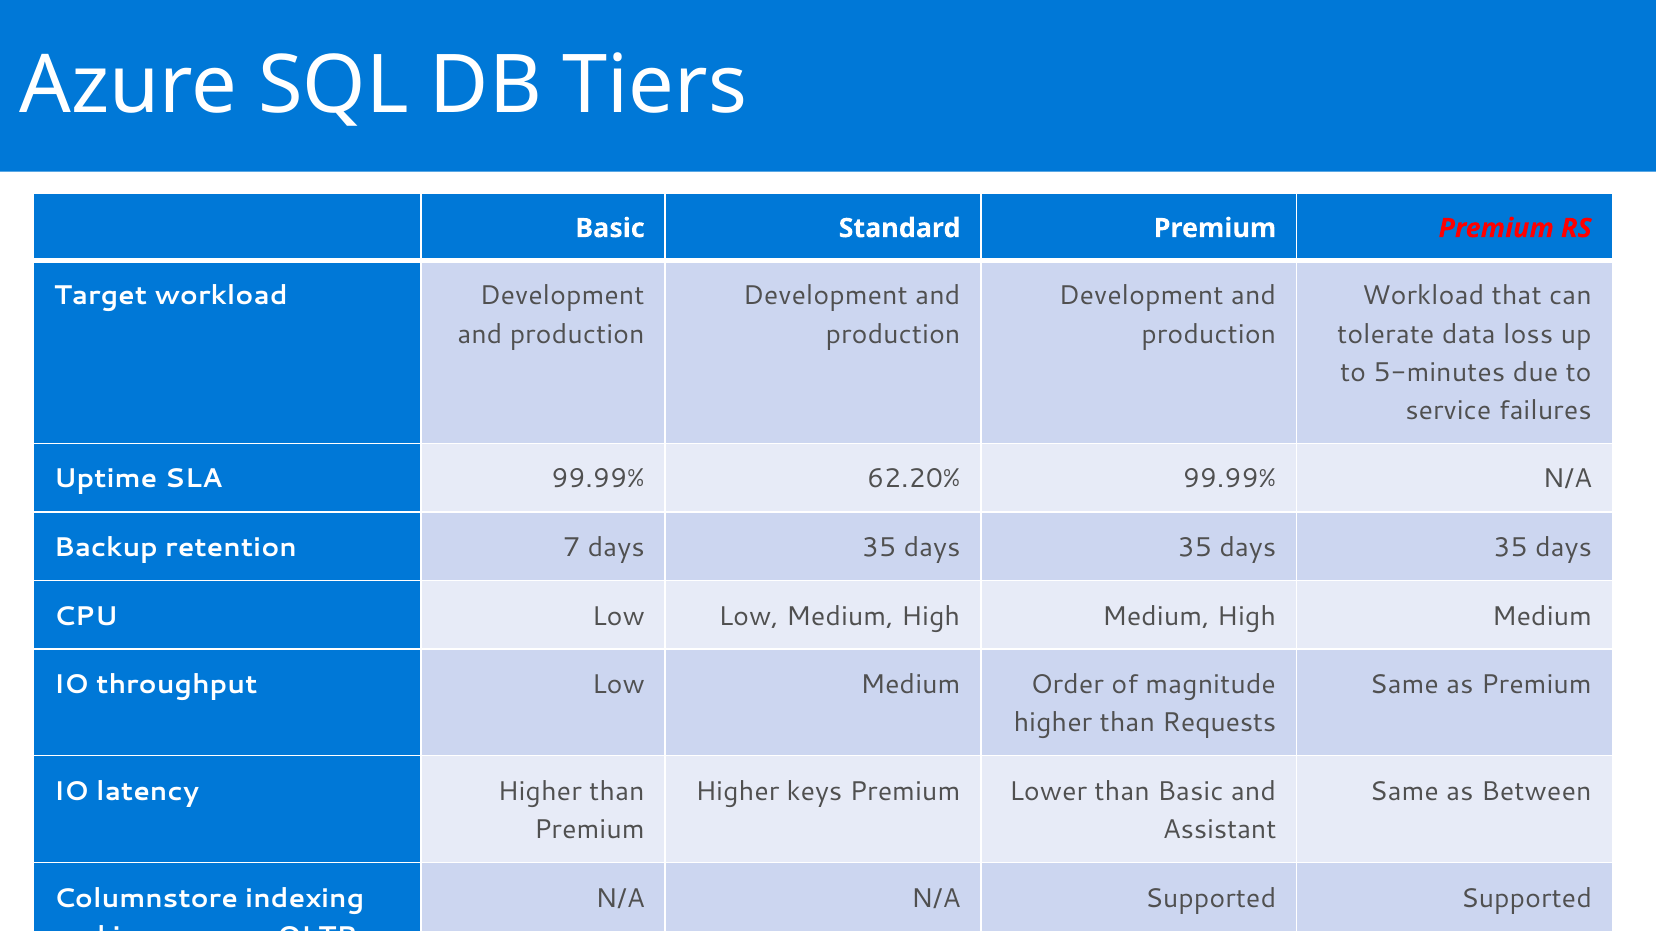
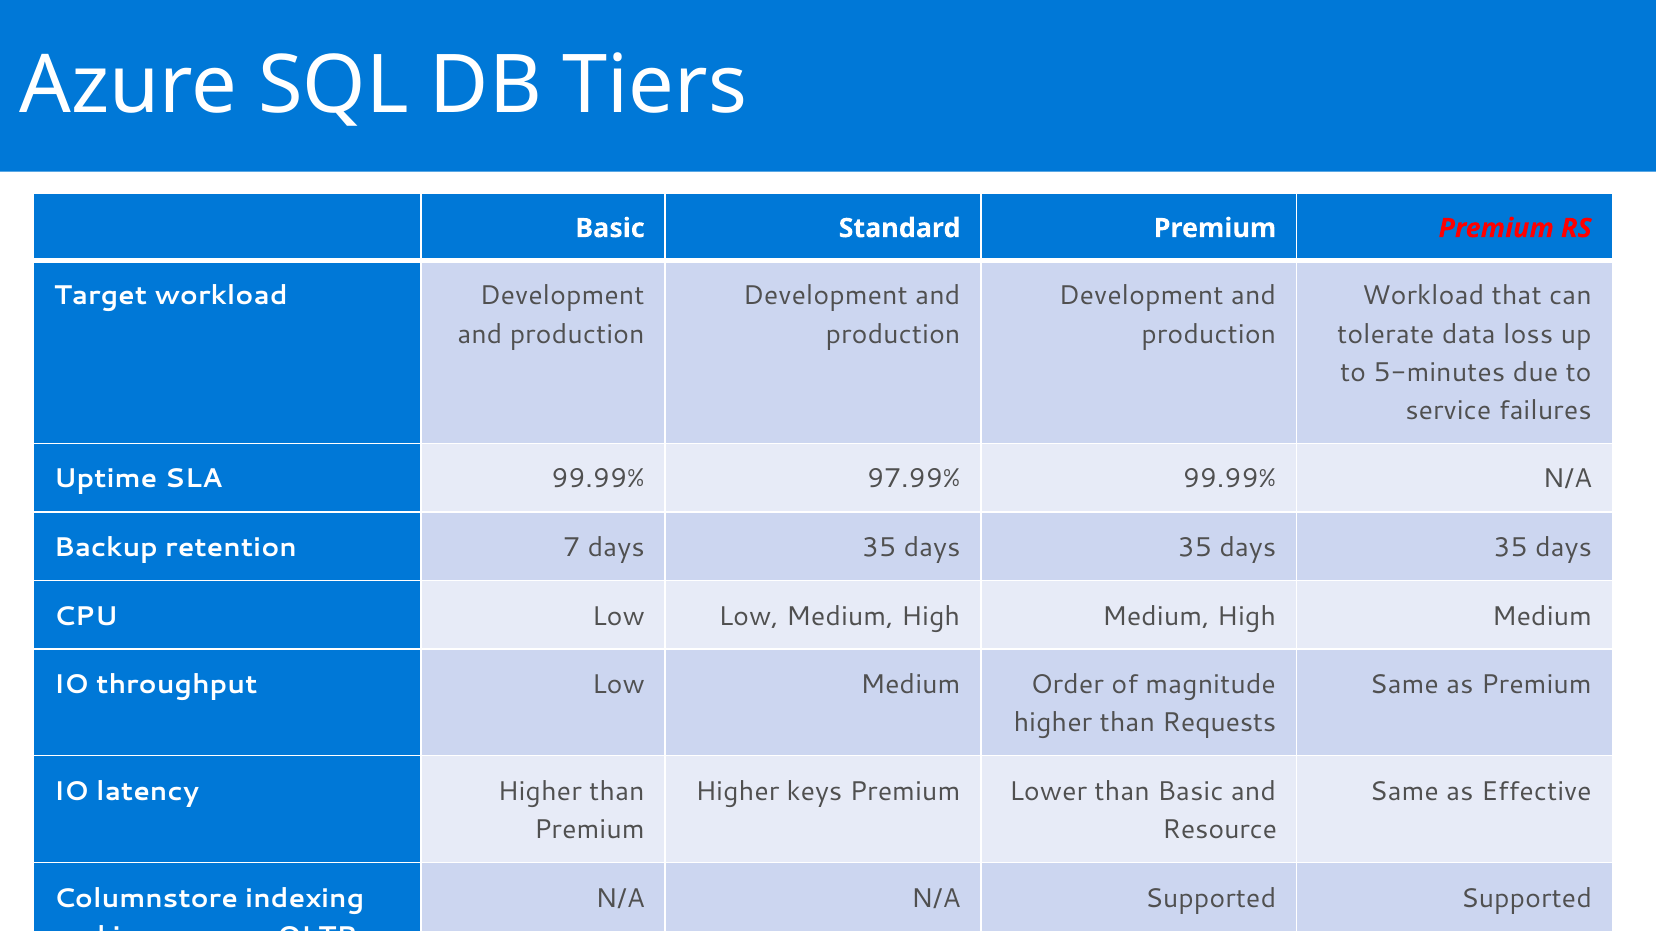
62.20%: 62.20% -> 97.99% (914, 479)
Between: Between -> Effective (1536, 792)
Assistant: Assistant -> Resource (1220, 830)
